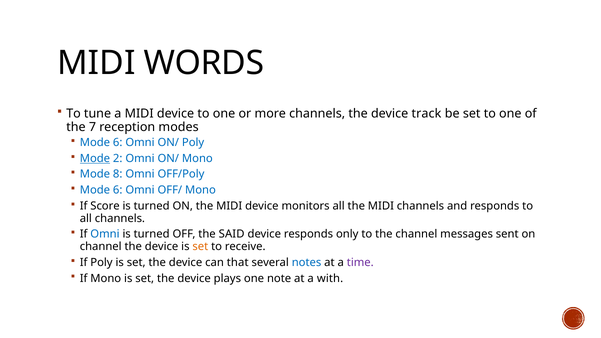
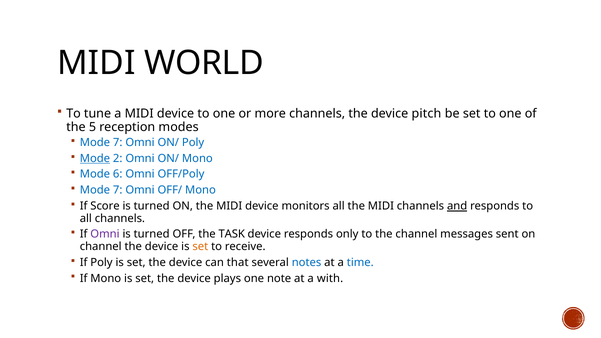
WORDS: WORDS -> WORLD (204, 63)
track: track -> pitch (426, 114)
7: 7 -> 5 (92, 127)
6: 6 -> 7 (118, 142)
8: 8 -> 6 (118, 174)
6: 6 -> 7 (118, 190)
and underline: none -> present (457, 206)
Omni colour: blue -> purple (105, 234)
SAID: SAID -> TASK (232, 234)
time colour: purple -> blue (360, 262)
